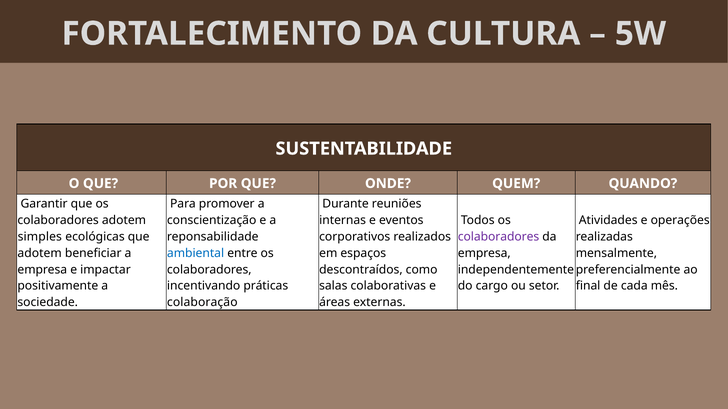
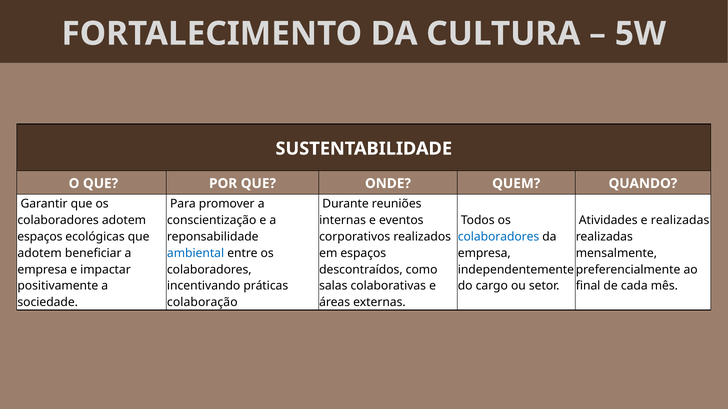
e operações: operações -> realizadas (680, 220)
simples: simples -> espaços (40, 237)
colaboradores colour: purple -> blue (499, 237)
